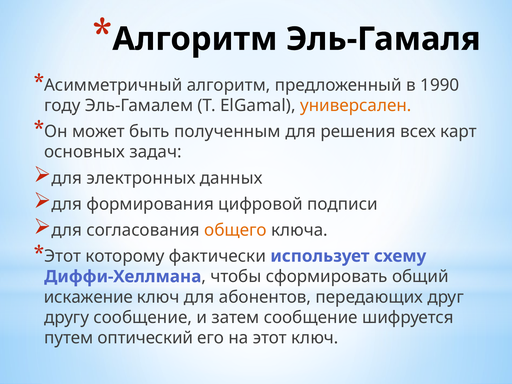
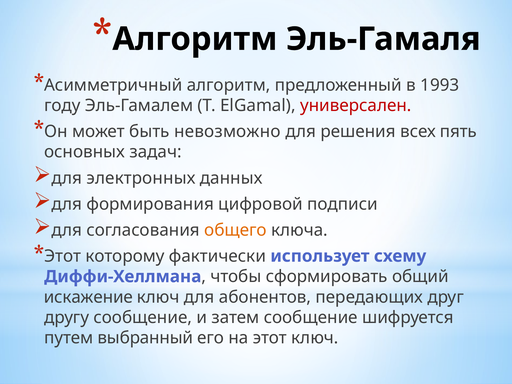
1990: 1990 -> 1993 (440, 85)
универсален colour: orange -> red (356, 106)
полученным: полученным -> невозможно (227, 132)
карт: карт -> пять (458, 132)
оптический: оптический -> выбранный (145, 338)
